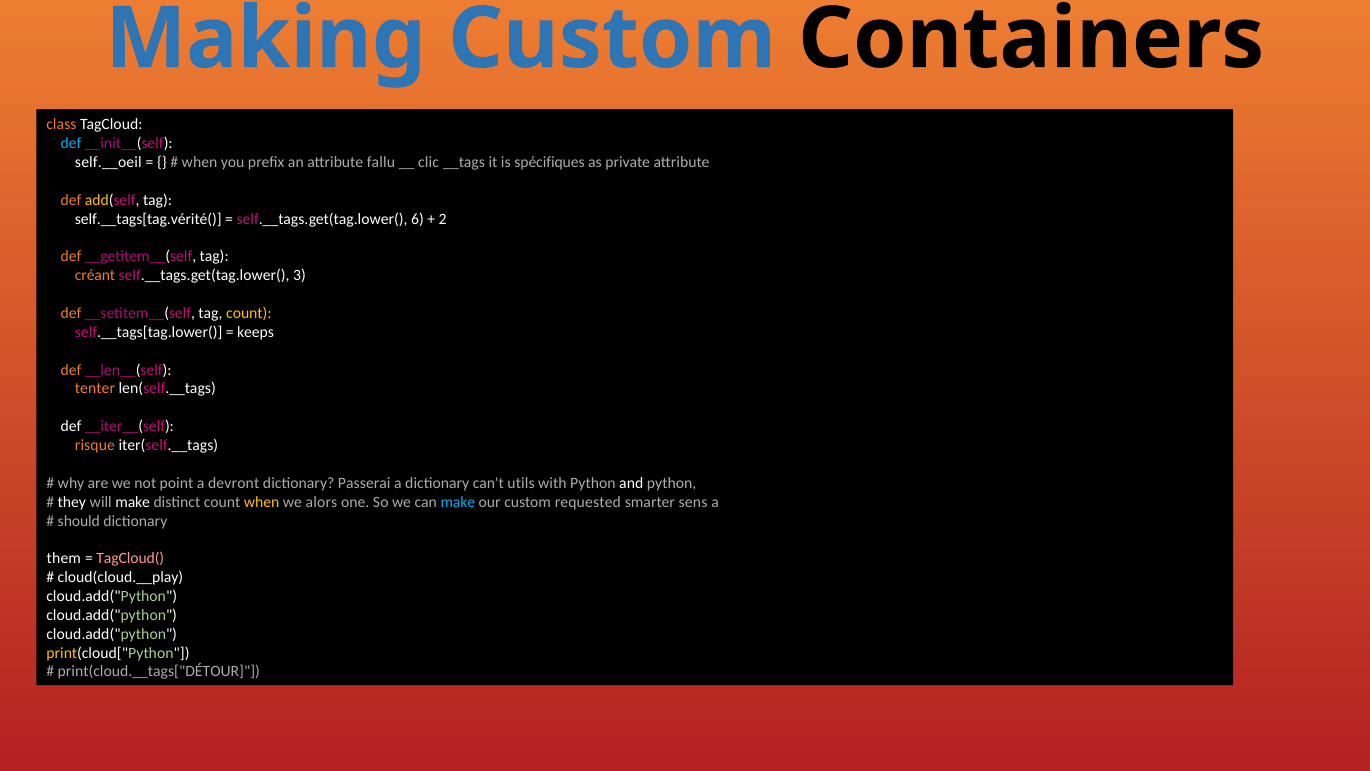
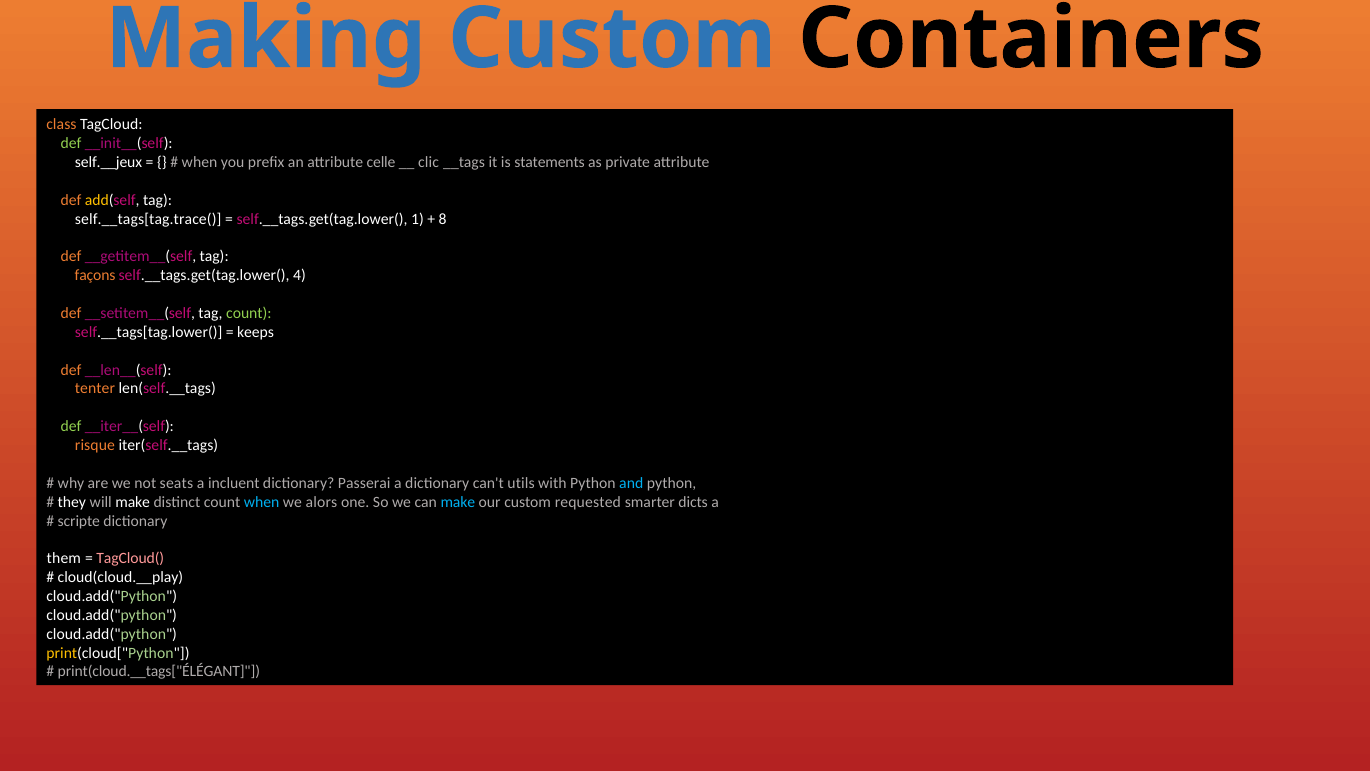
def colour: light blue -> light green (71, 144)
self.__oeil: self.__oeil -> self.__jeux (109, 162)
fallu: fallu -> celle (381, 162)
spécifiques: spécifiques -> statements (550, 162)
self.__tags[tag.vérité(: self.__tags[tag.vérité( -> self.__tags[tag.trace( (148, 219)
6: 6 -> 1 (417, 219)
2: 2 -> 8 (443, 219)
créant: créant -> façons (95, 276)
3: 3 -> 4 (299, 276)
count colour: yellow -> light green (249, 313)
def colour: white -> light green (71, 426)
point: point -> seats (176, 483)
devront: devront -> incluent (234, 483)
and colour: white -> light blue (631, 483)
when colour: yellow -> light blue (262, 502)
sens: sens -> dicts (693, 502)
should: should -> scripte (79, 521)
print(cloud.__tags["DÉTOUR: print(cloud.__tags["DÉTOUR -> print(cloud.__tags["ÉLÉGANT (159, 671)
